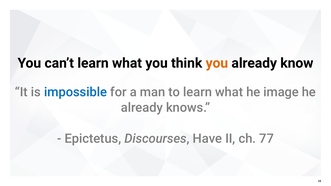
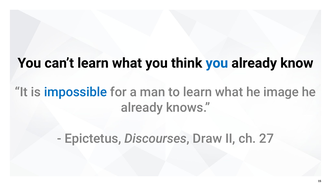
you colour: orange -> blue (217, 63)
Have: Have -> Draw (207, 139)
77: 77 -> 27 (267, 139)
